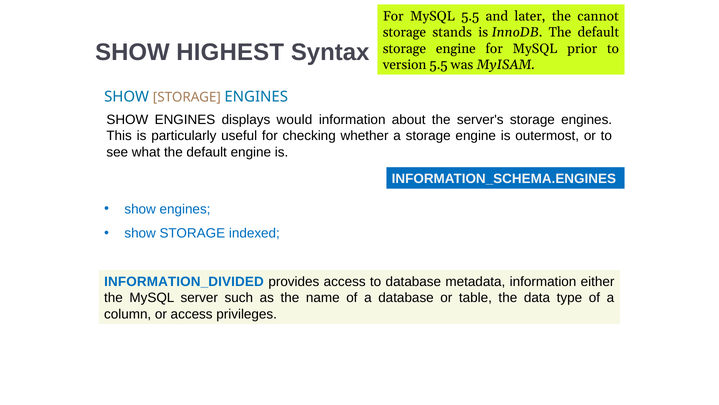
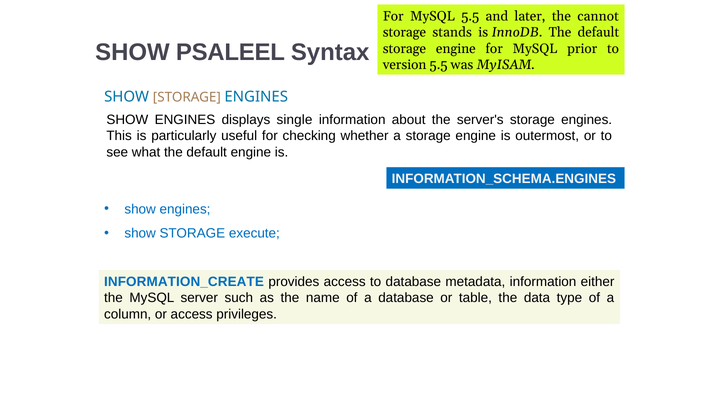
HIGHEST: HIGHEST -> PSALEEL (230, 52)
would: would -> single (295, 120)
indexed: indexed -> execute (254, 233)
INFORMATION_DIVIDED: INFORMATION_DIVIDED -> INFORMATION_CREATE (184, 281)
